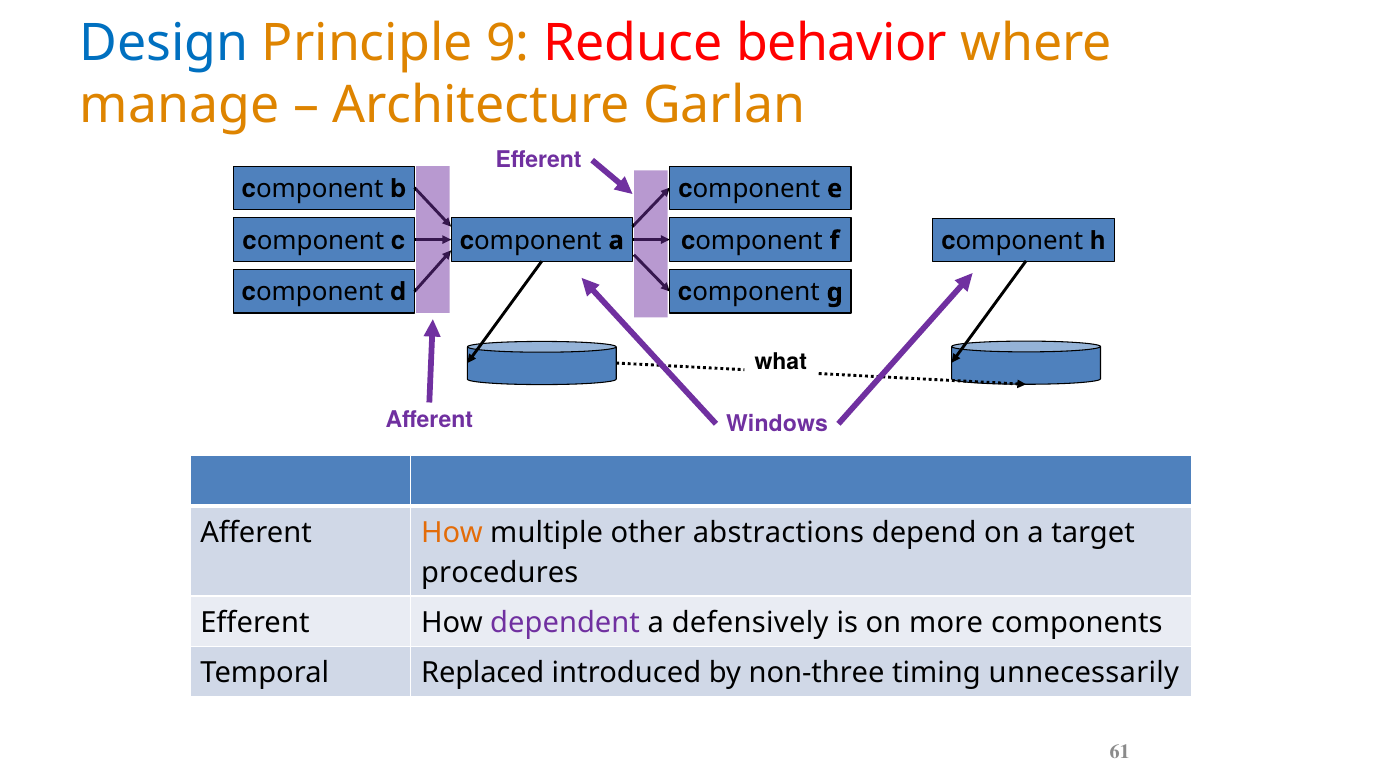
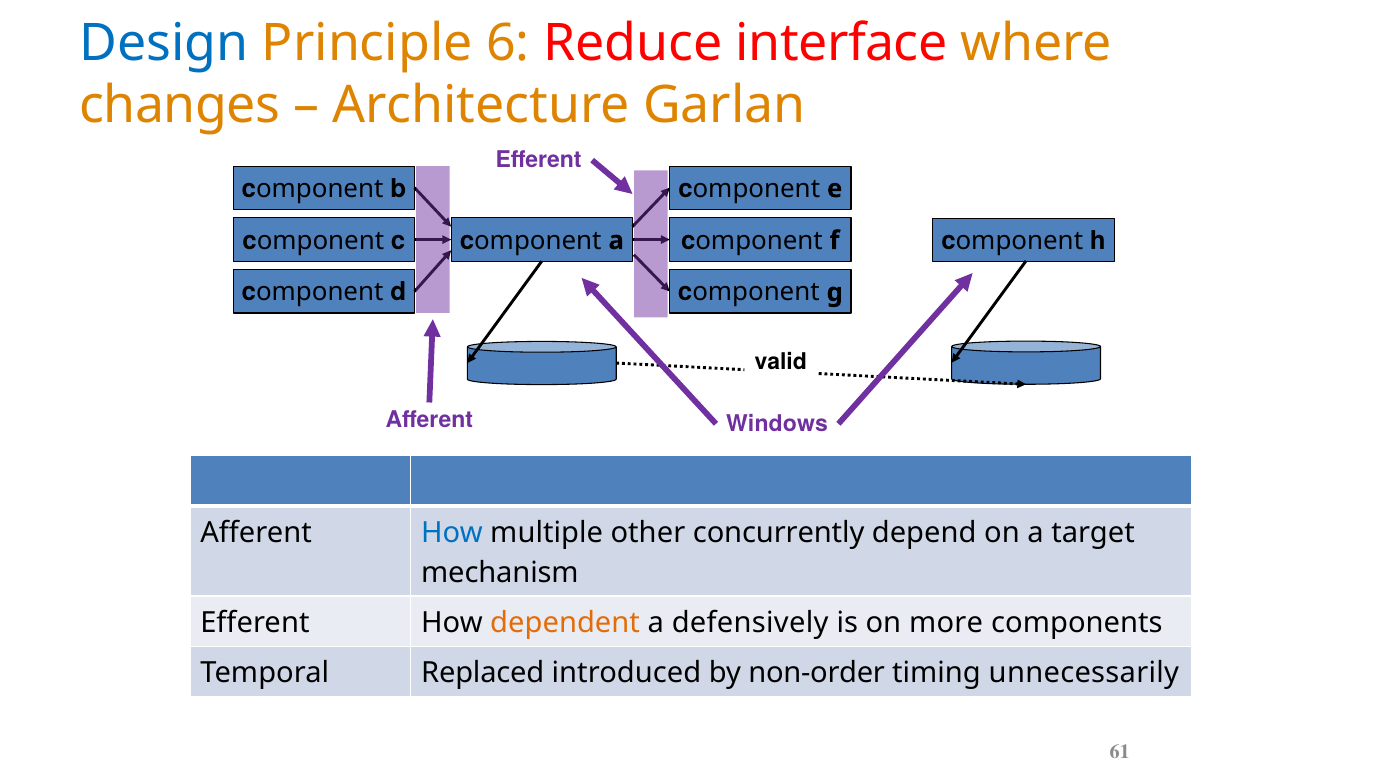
9: 9 -> 6 (508, 43)
behavior: behavior -> interface (842, 43)
manage: manage -> changes (180, 105)
what: what -> valid (781, 361)
How colour: orange -> blue (452, 532)
abstractions: abstractions -> concurrently (779, 532)
procedures: procedures -> mechanism (500, 572)
dependent colour: purple -> orange (565, 622)
non-three: non-three -> non-order (817, 673)
